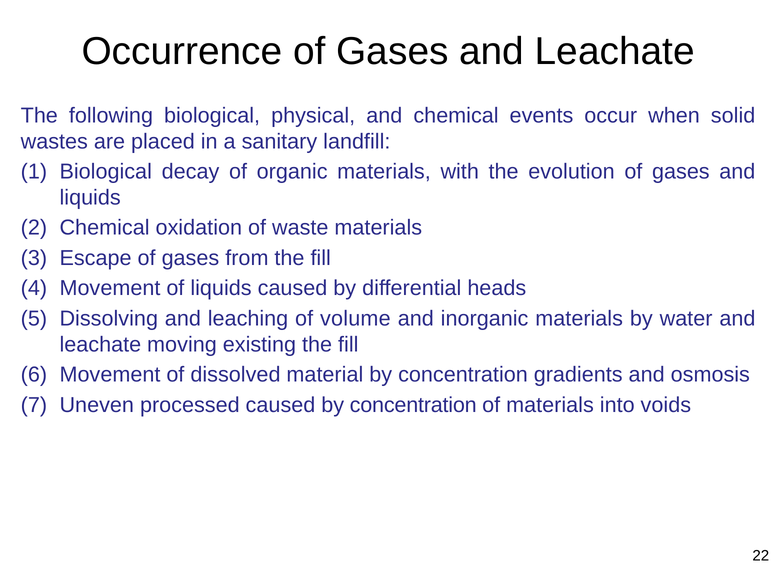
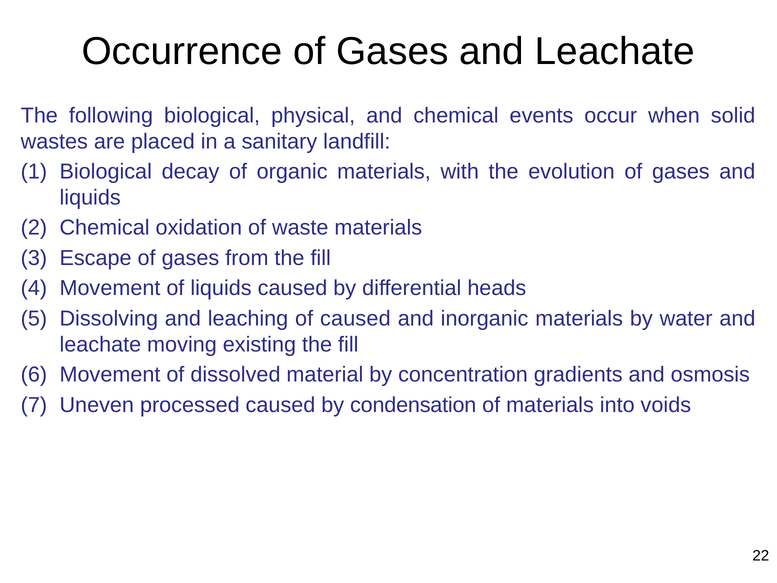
of volume: volume -> caused (355, 318)
caused by concentration: concentration -> condensation (413, 405)
